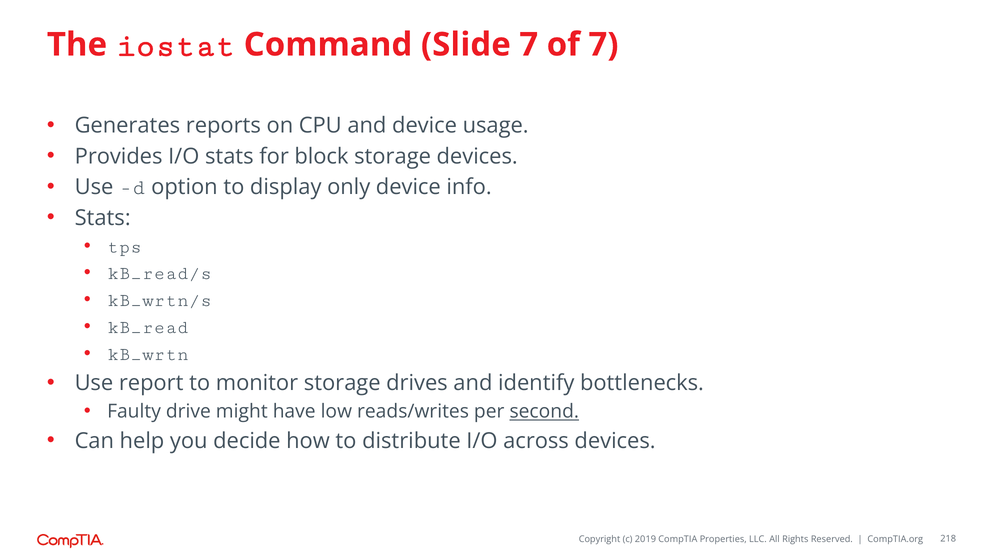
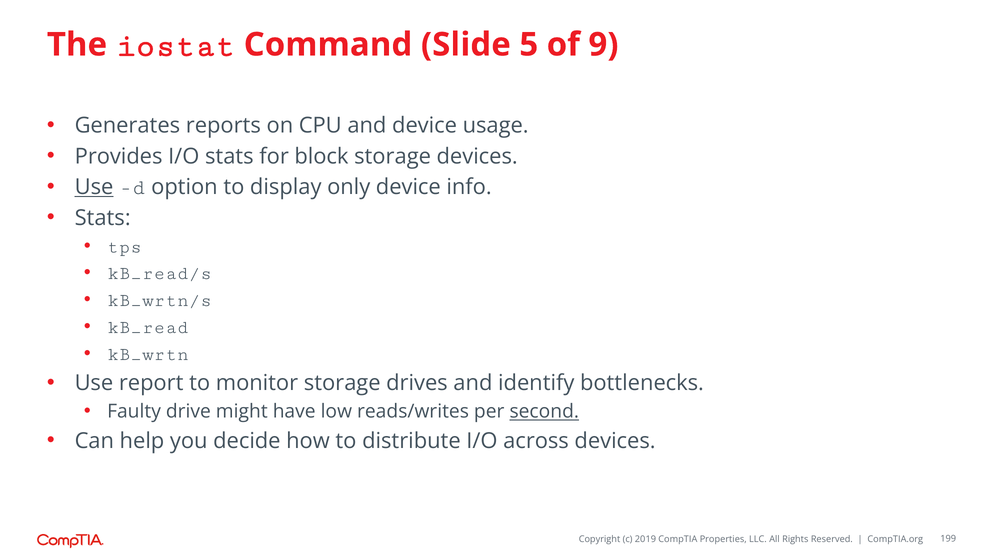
Slide 7: 7 -> 5 (529, 45)
of 7: 7 -> 9 (603, 45)
Use underline: none -> present (94, 187)
218: 218 -> 199 (948, 539)
